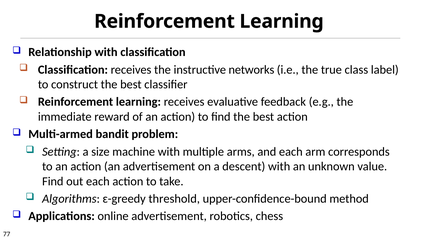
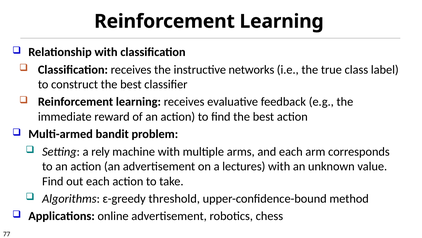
size: size -> rely (100, 151)
descent: descent -> lectures (244, 166)
